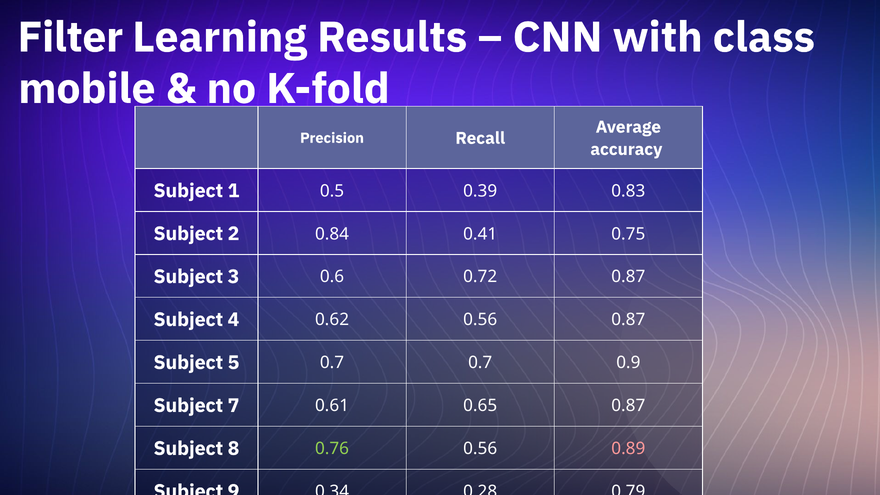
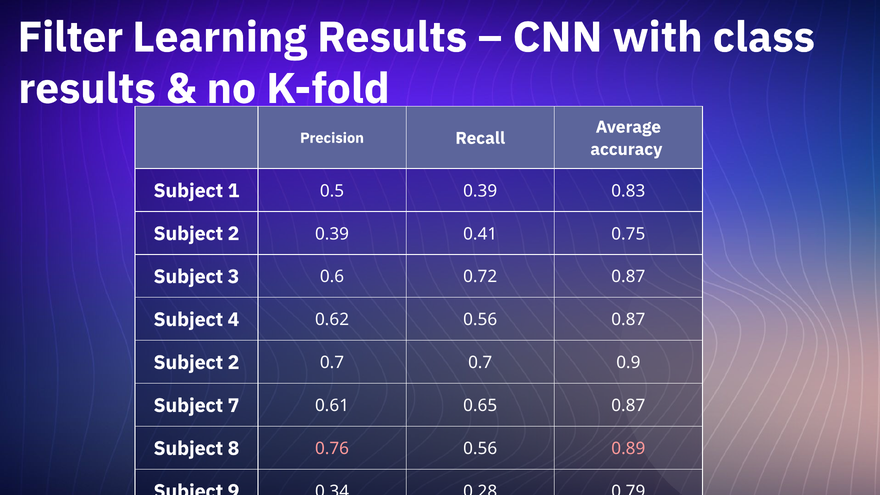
mobile: mobile -> results (87, 89)
2 0.84: 0.84 -> 0.39 (332, 234)
5: 5 -> 2 (233, 363)
0.76 colour: light green -> pink (332, 449)
